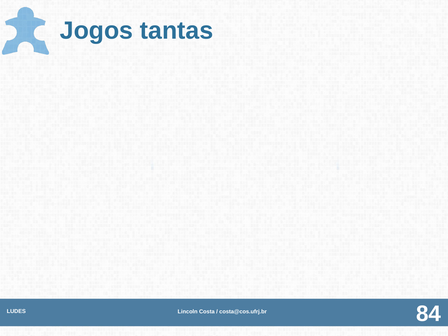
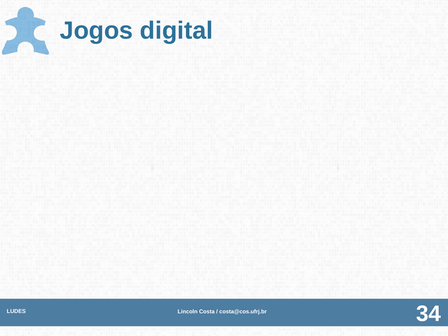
tantas: tantas -> digital (177, 31)
84: 84 -> 34 (429, 314)
